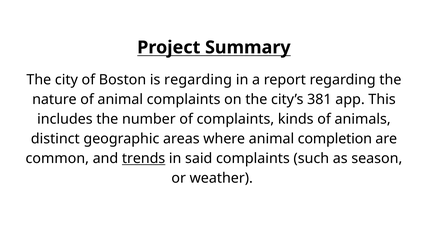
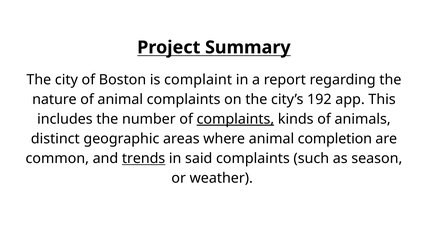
is regarding: regarding -> complaint (198, 80)
381: 381 -> 192 (319, 99)
complaints underline: none -> present (235, 119)
